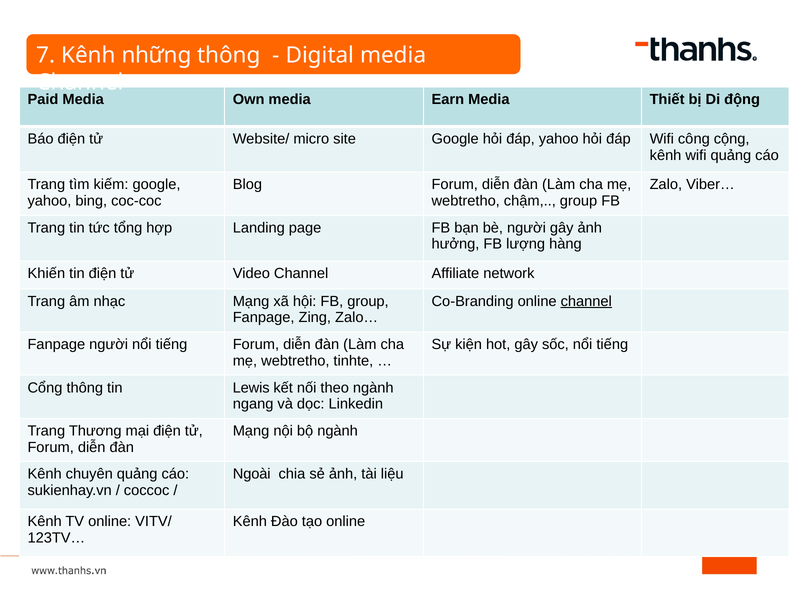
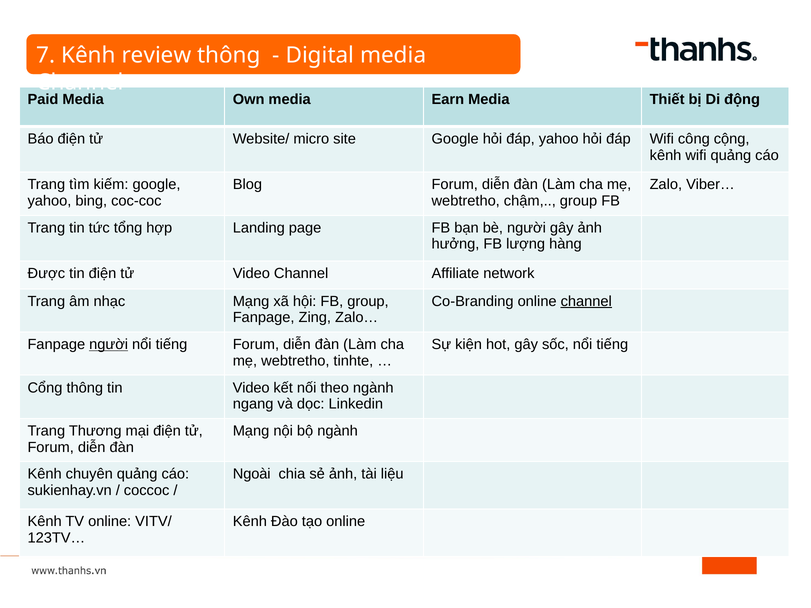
những: những -> review (156, 55)
Khiến: Khiến -> Được (46, 273)
người underline: none -> present (109, 345)
tin Lewis: Lewis -> Video (251, 388)
